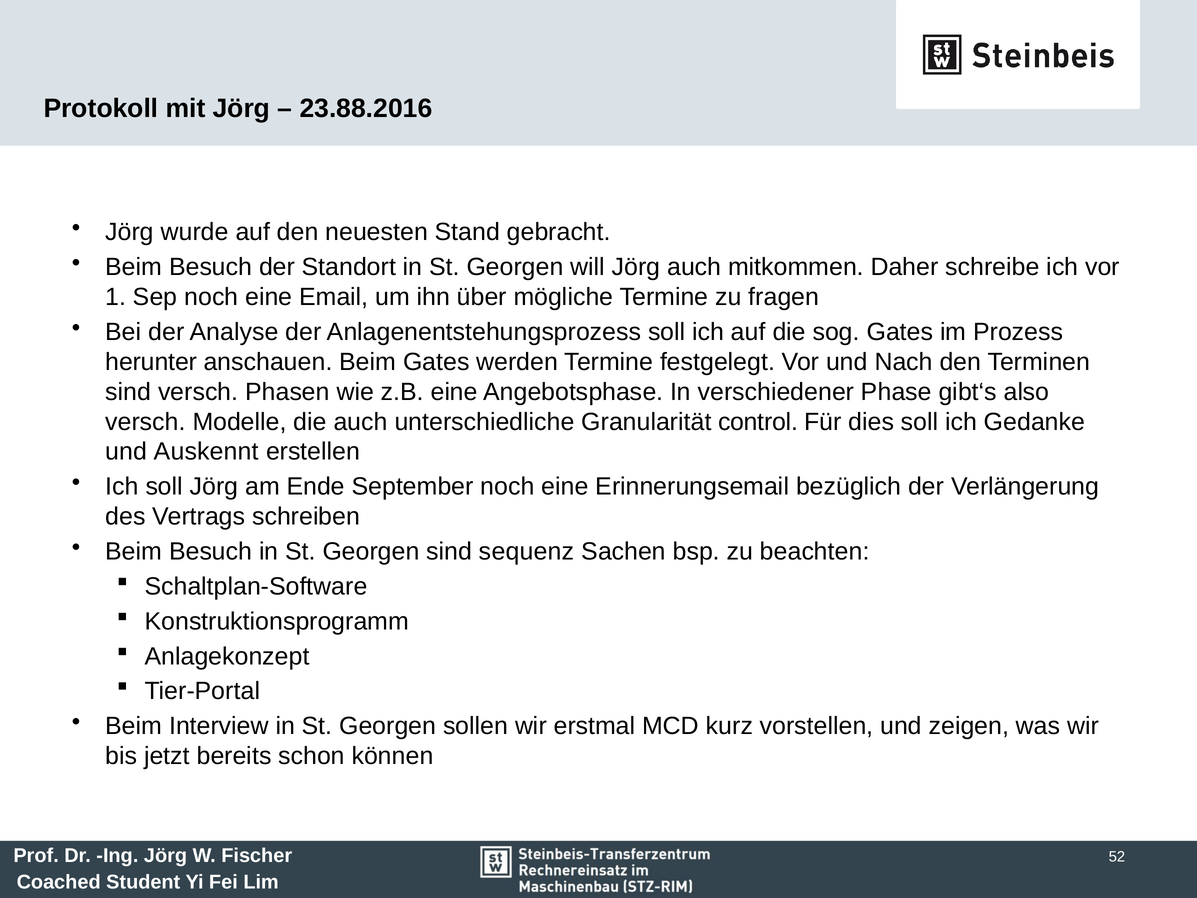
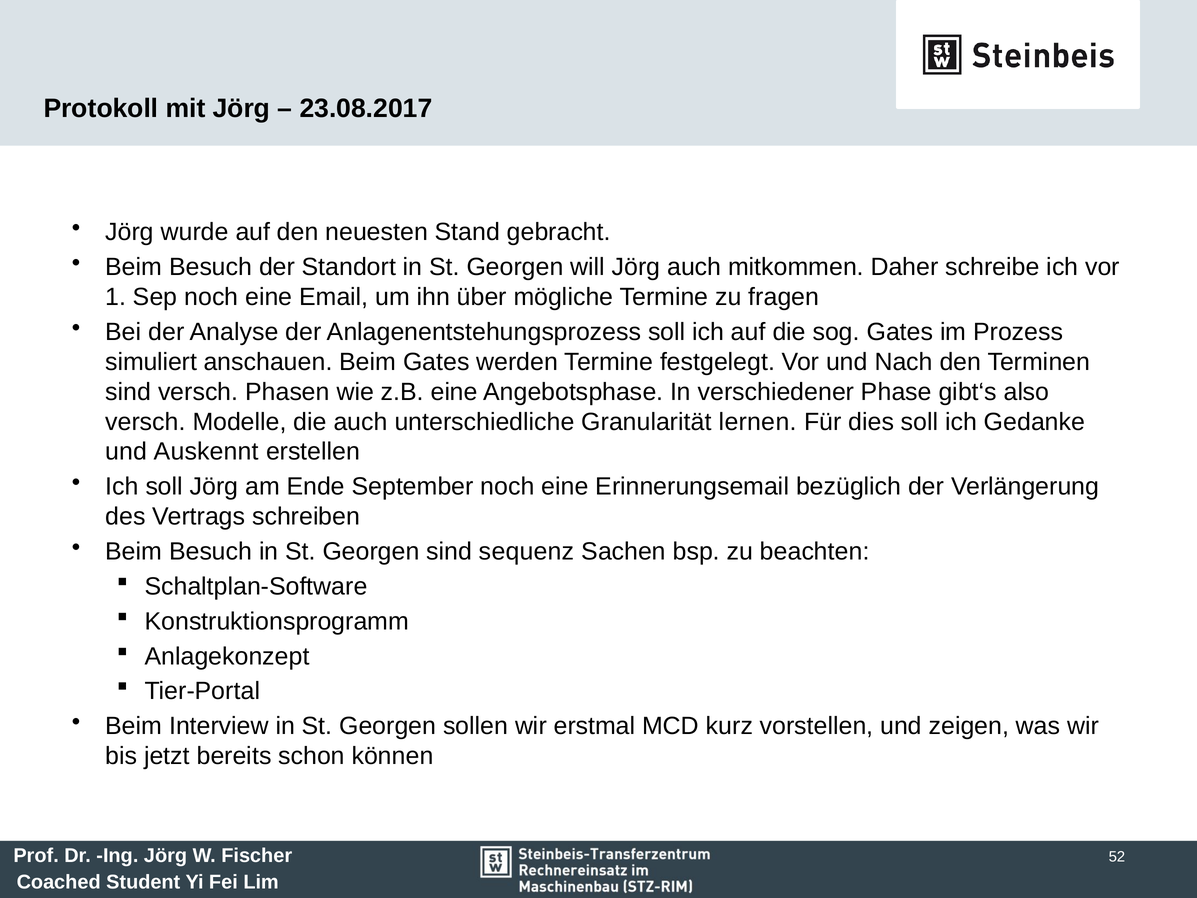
23.88.2016: 23.88.2016 -> 23.08.2017 (366, 108)
herunter: herunter -> simuliert (151, 362)
control: control -> lernen (758, 422)
